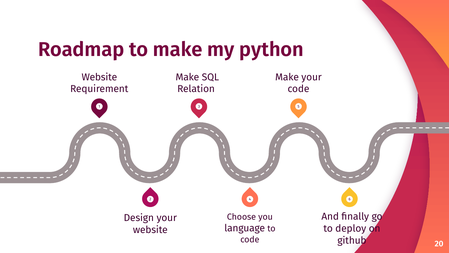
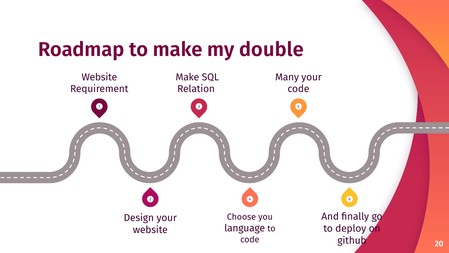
python: python -> double (271, 50)
Make: Make -> Many (287, 77)
